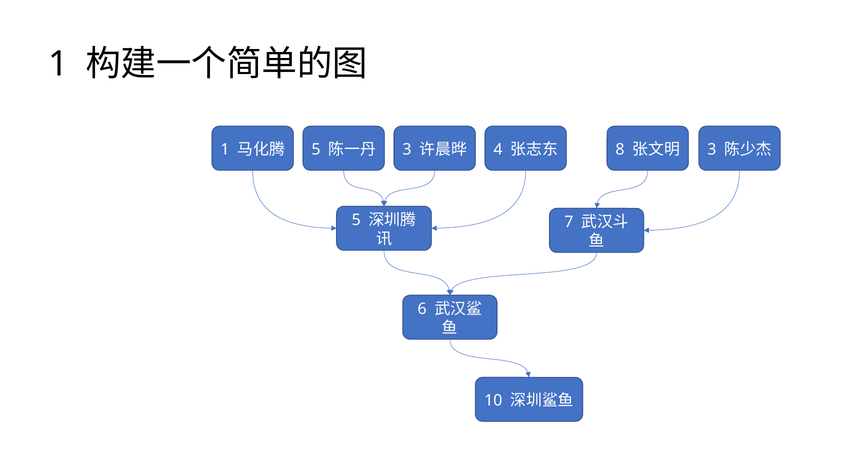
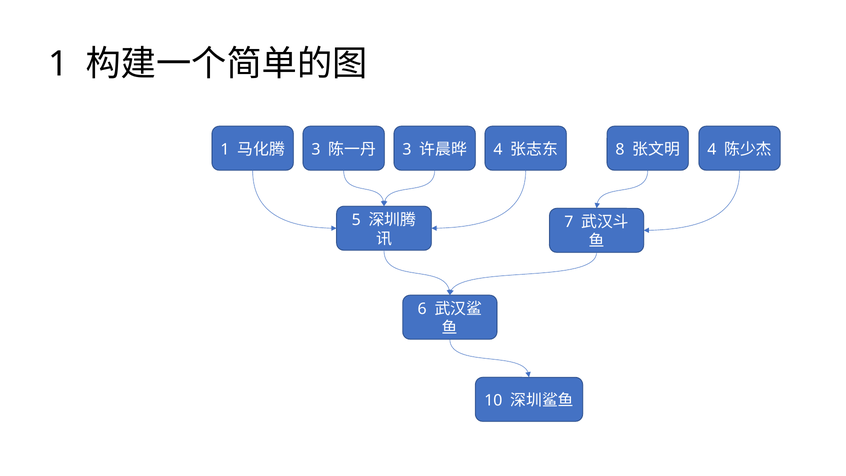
5: 5 -> 3 (316, 149)
3: 3 -> 4 (712, 149)
